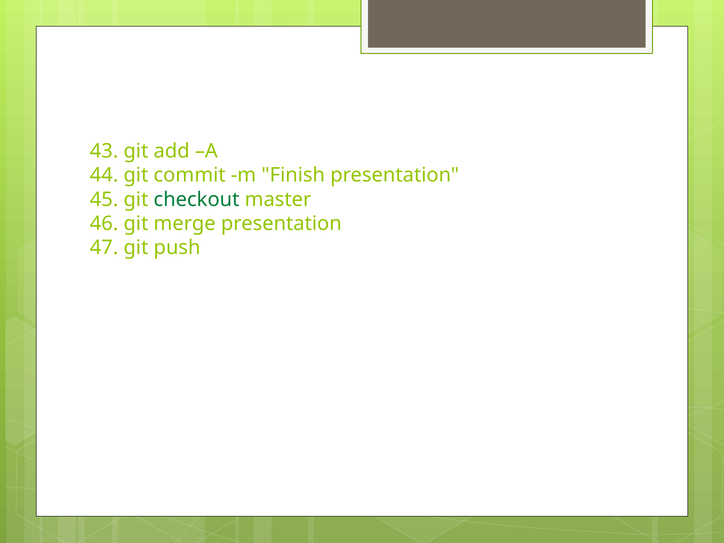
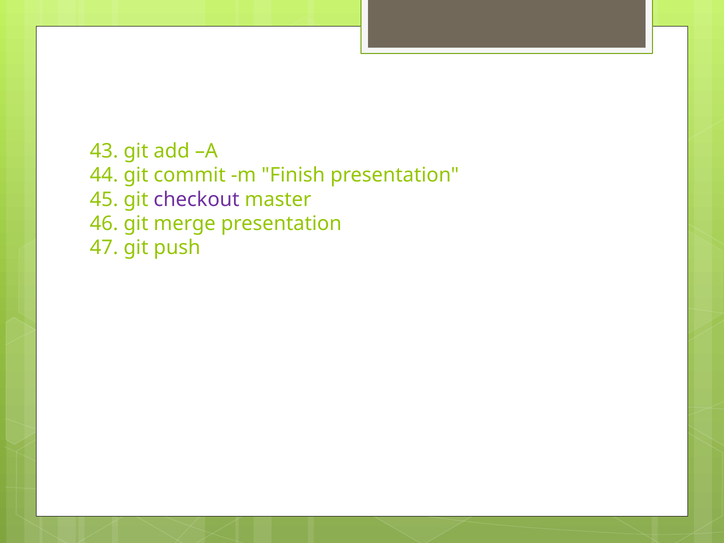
checkout colour: green -> purple (196, 199)
